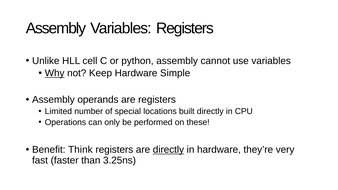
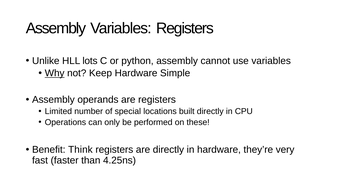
cell: cell -> lots (90, 61)
directly underline: present -> none (168, 150)
3.25ns: 3.25ns -> 4.25ns (120, 160)
